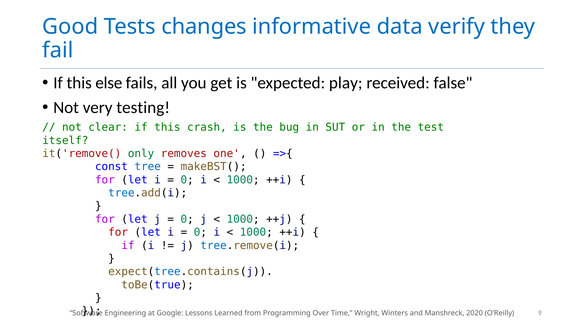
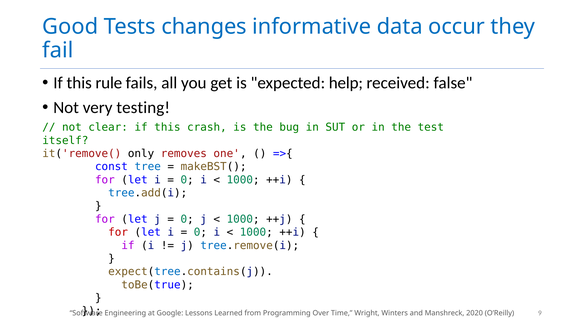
verify: verify -> occur (457, 27)
else: else -> rule (109, 83)
play: play -> help (346, 83)
only colour: green -> black (141, 154)
